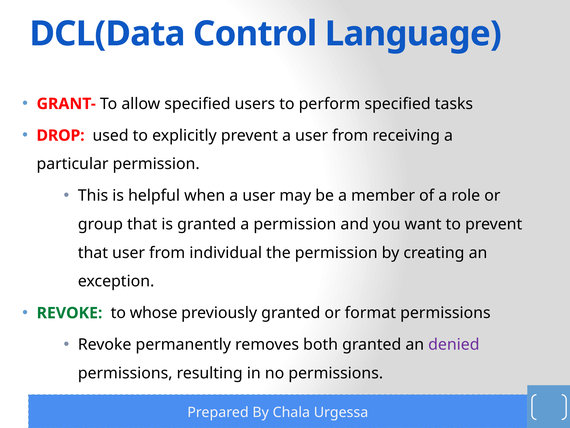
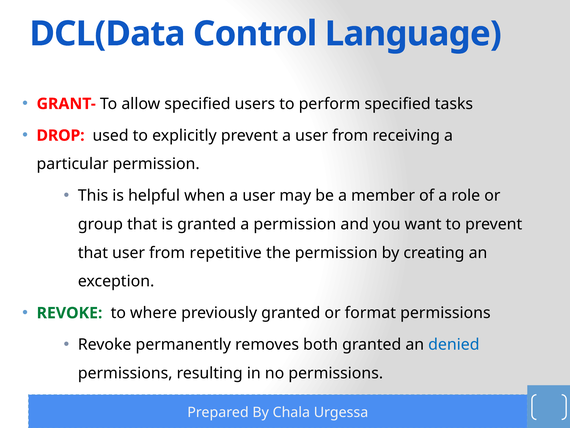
individual: individual -> repetitive (226, 253)
whose: whose -> where (154, 313)
denied colour: purple -> blue (454, 344)
